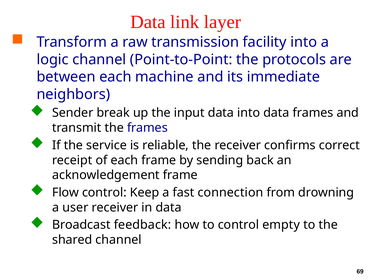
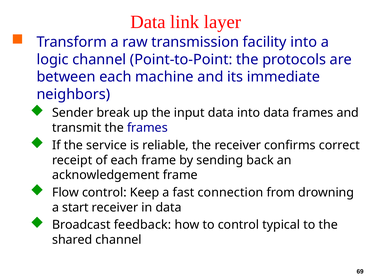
user: user -> start (75, 207)
empty: empty -> typical (281, 225)
